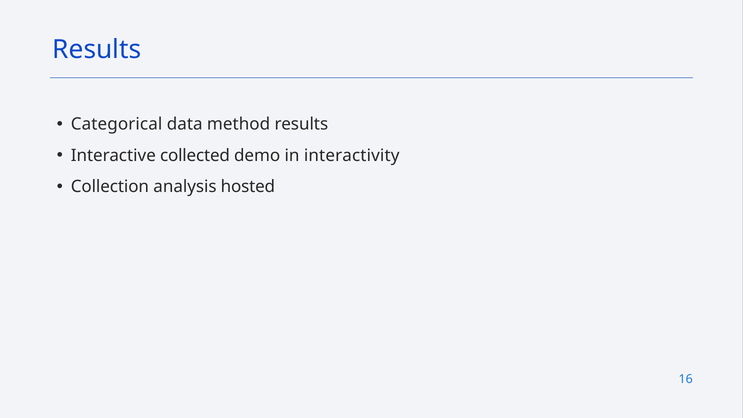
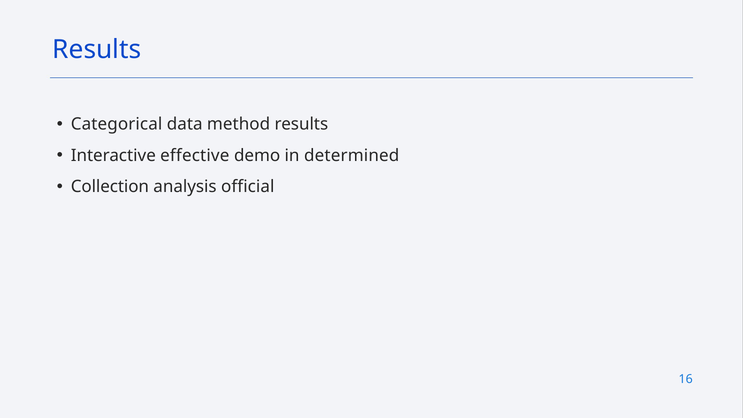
collected: collected -> effective (195, 156)
interactivity: interactivity -> determined (352, 156)
hosted: hosted -> official (248, 187)
